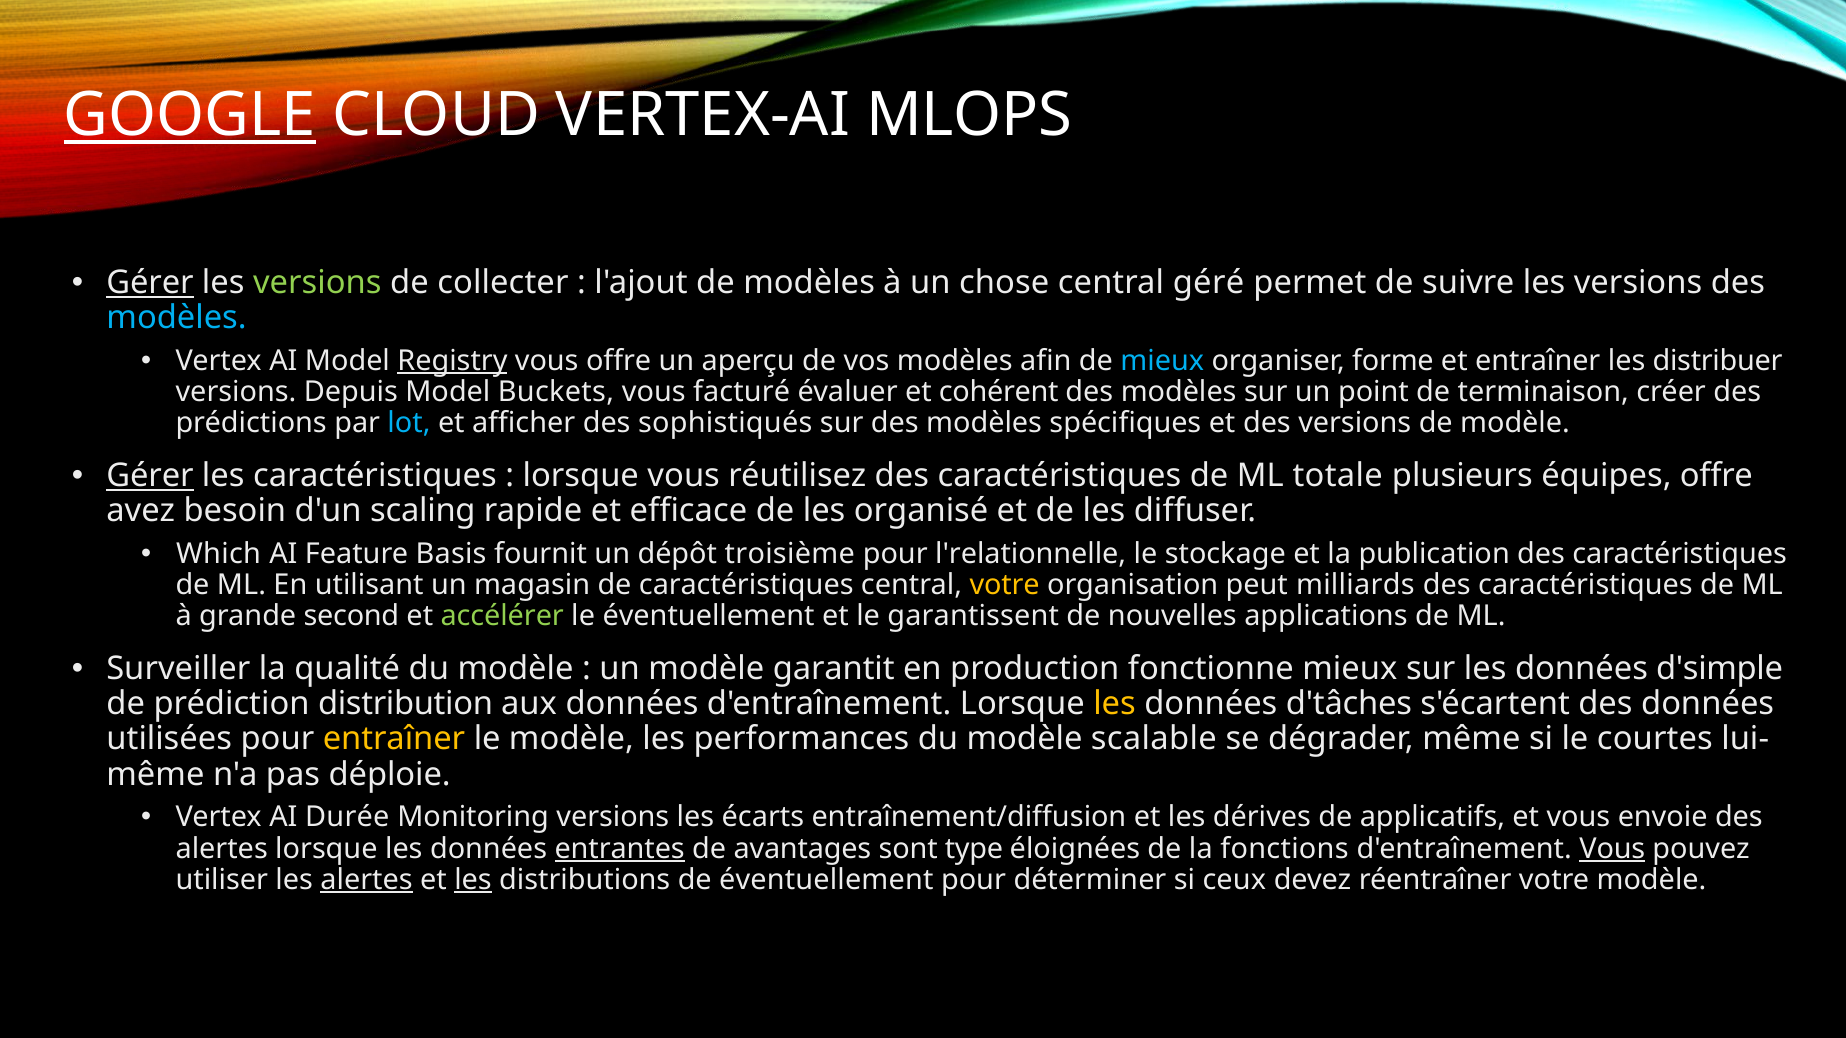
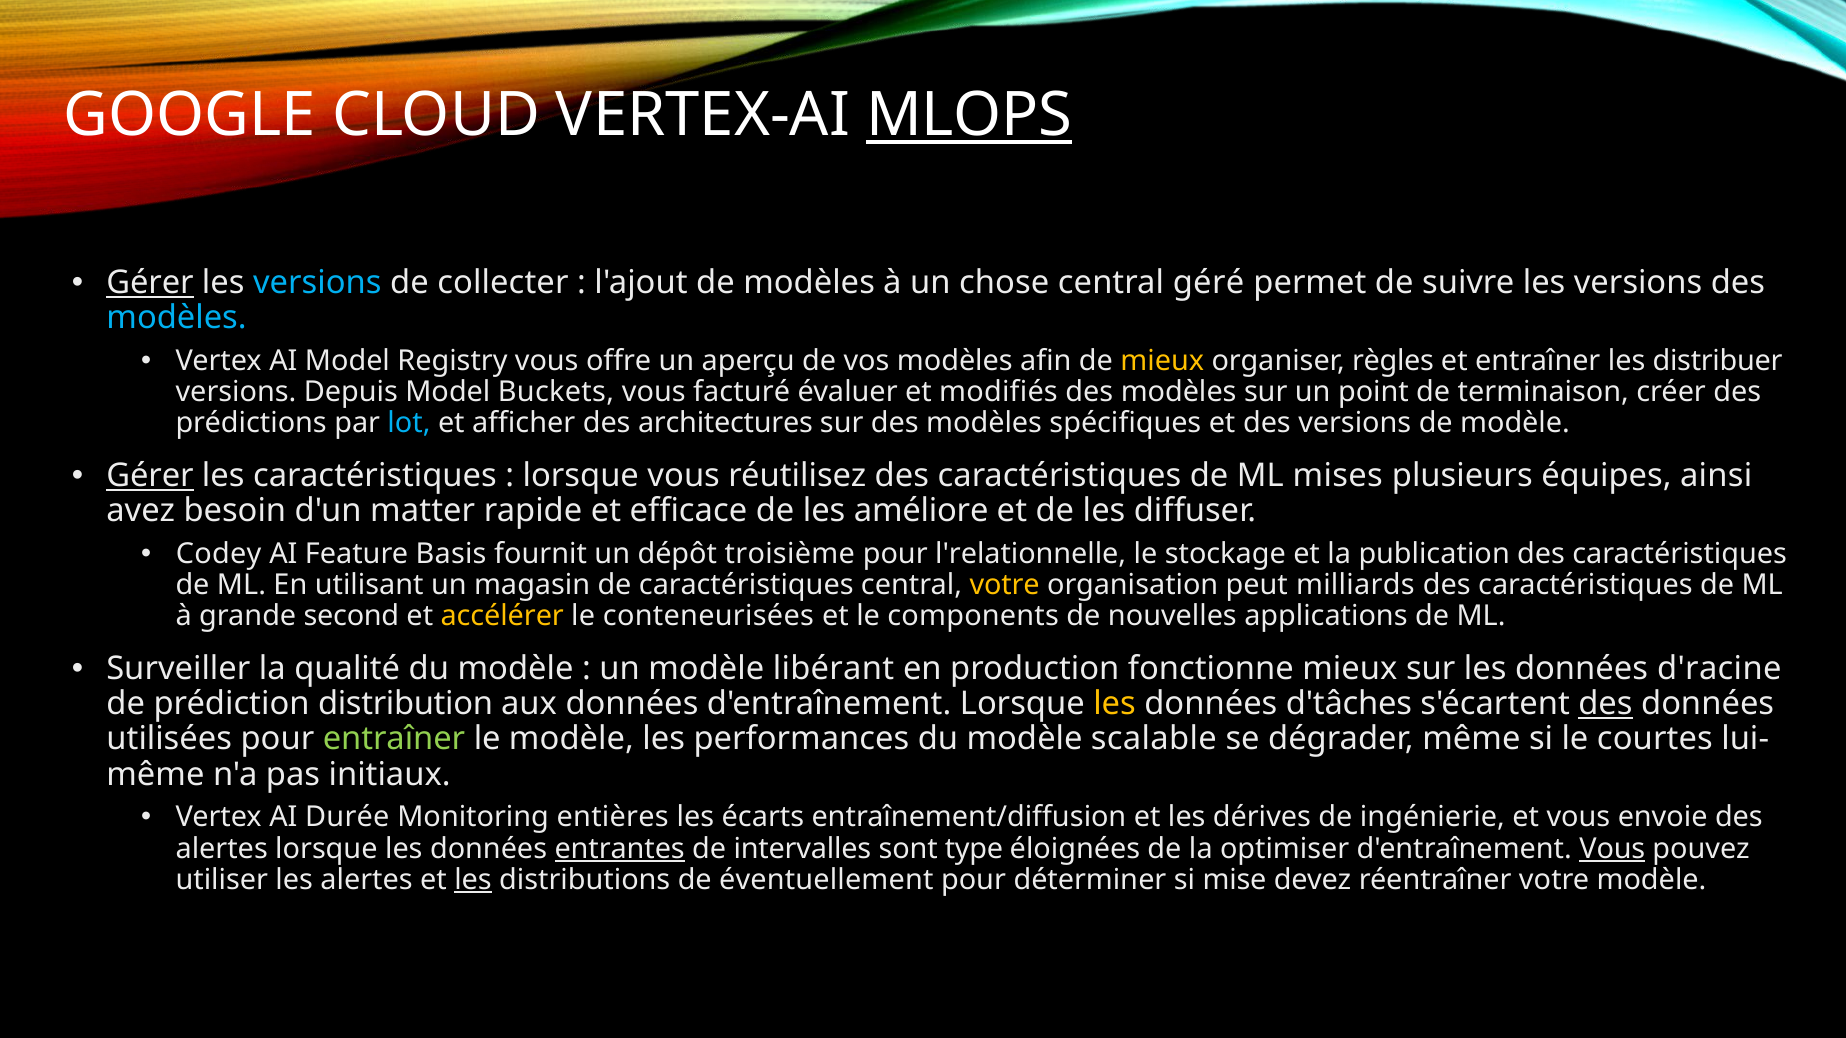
GOOGLE underline: present -> none (190, 116)
MLOPS underline: none -> present (969, 116)
versions colour: light green -> light blue (317, 283)
Registry underline: present -> none (452, 361)
mieux colour: light blue -> yellow (1162, 361)
forme: forme -> règles (1393, 361)
cohérent: cohérent -> modifiés (999, 392)
sophistiqués: sophistiqués -> architectures (725, 423)
totale: totale -> mises (1338, 476)
équipes offre: offre -> ainsi (1716, 476)
scaling: scaling -> matter (423, 511)
organisé: organisé -> améliore (921, 511)
Which: Which -> Codey (219, 554)
accélérer colour: light green -> yellow (502, 616)
le éventuellement: éventuellement -> conteneurisées (708, 616)
garantissent: garantissent -> components (973, 616)
garantit: garantit -> libérant (833, 669)
d'simple: d'simple -> d'racine (1719, 669)
des underline: none -> present (1605, 704)
entraîner colour: yellow -> light green (394, 739)
déploie: déploie -> initiaux (390, 775)
Monitoring versions: versions -> entières (613, 818)
applicatifs: applicatifs -> ingénierie (1432, 818)
avantages: avantages -> intervalles (802, 849)
fonctions: fonctions -> optimiser (1285, 849)
alertes underline: present -> none (367, 880)
ceux: ceux -> mise (1234, 880)
